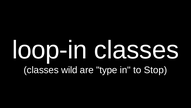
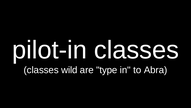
loop-in: loop-in -> pilot-in (49, 50)
Stop: Stop -> Abra (156, 70)
